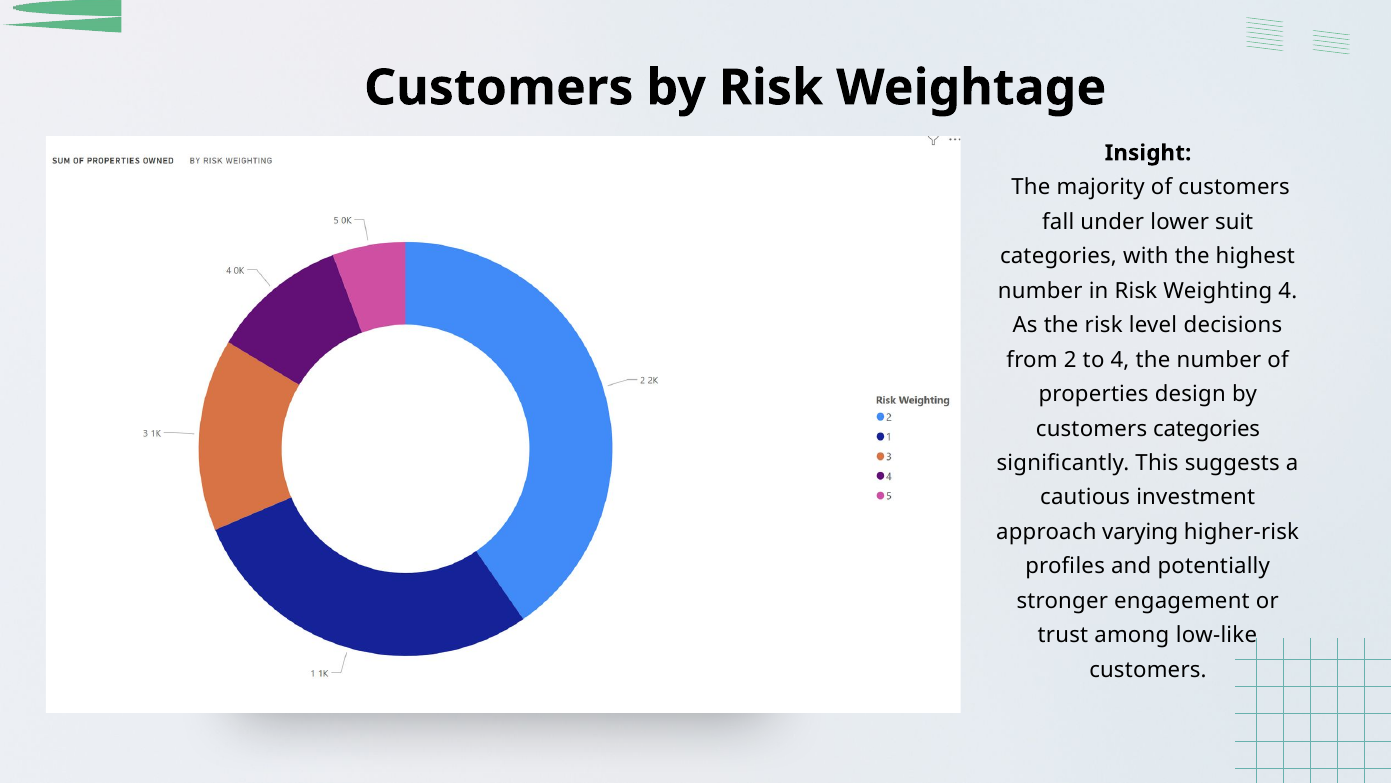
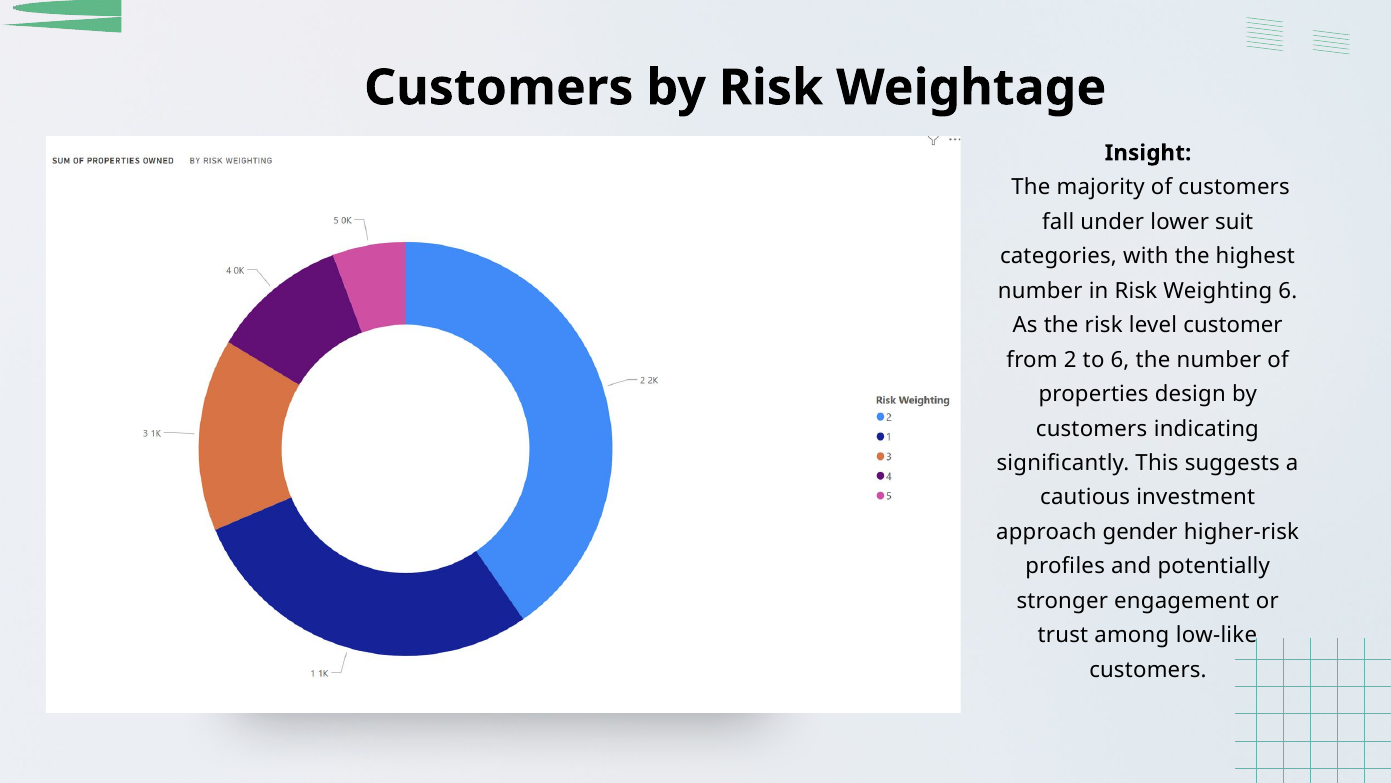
Weighting 4: 4 -> 6 (1288, 291)
decisions: decisions -> customer (1233, 325)
to 4: 4 -> 6 (1120, 360)
customers categories: categories -> indicating (1206, 428)
varying: varying -> gender (1140, 532)
